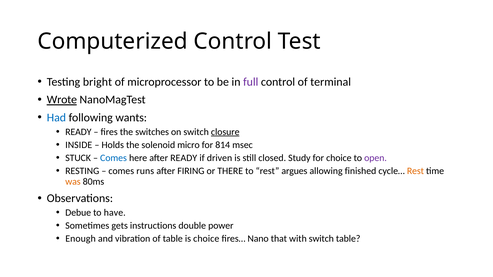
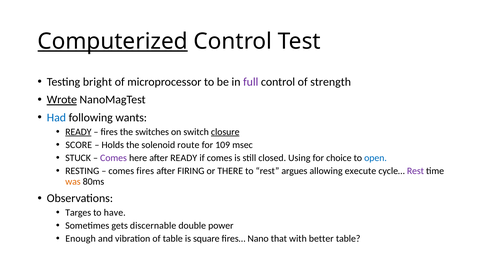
Computerized underline: none -> present (113, 41)
terminal: terminal -> strength (331, 82)
READY underline: none -> present (78, 132)
INSIDE: INSIDE -> SCORE (79, 145)
micro: micro -> route (188, 145)
814: 814 -> 109 (223, 145)
Comes colour: blue -> purple (114, 158)
if driven: driven -> comes (220, 158)
Study: Study -> Using (299, 158)
open colour: purple -> blue (376, 158)
comes runs: runs -> fires (145, 171)
finished: finished -> execute (360, 171)
Rest colour: orange -> purple (415, 171)
Debue: Debue -> Targes (78, 213)
instructions: instructions -> discernable (153, 226)
is choice: choice -> square (206, 239)
with switch: switch -> better (321, 239)
